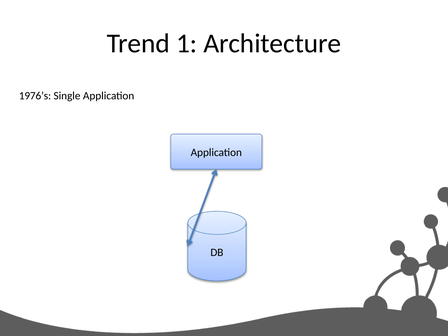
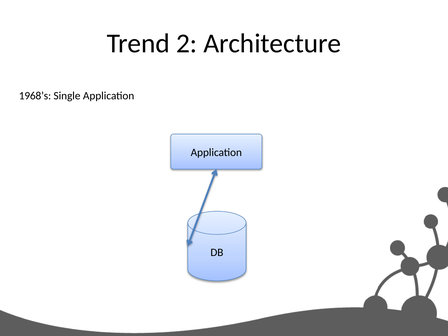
1: 1 -> 2 (187, 43)
1976’s: 1976’s -> 1968’s (35, 96)
